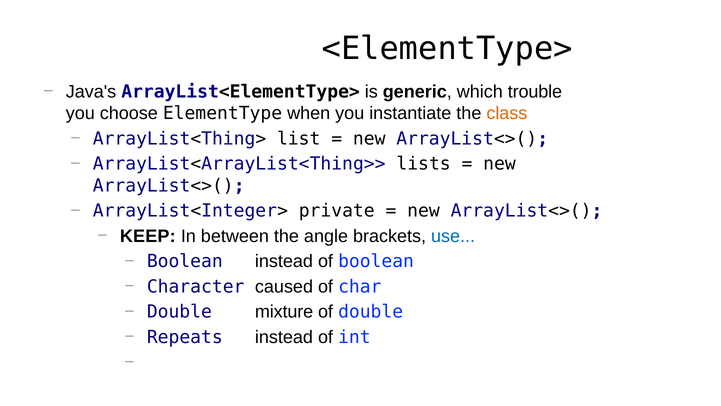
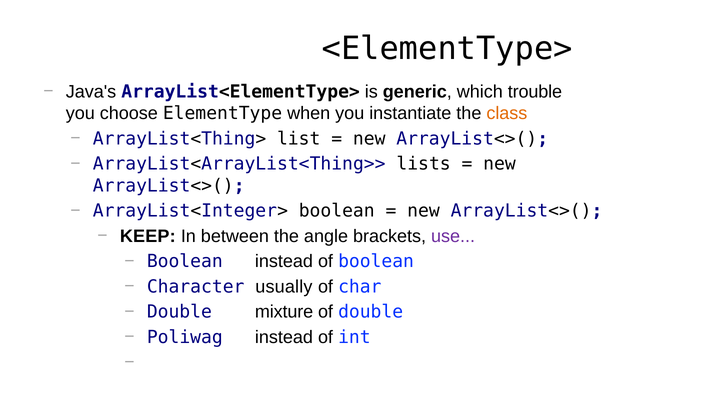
ArrayList<Integer> private: private -> boolean (337, 211)
use colour: blue -> purple (453, 236)
caused: caused -> usually (284, 286)
Repeats: Repeats -> Poliwag (185, 337)
